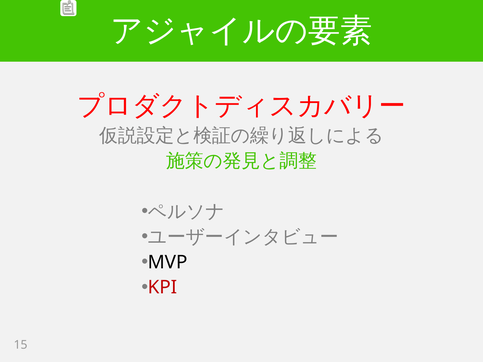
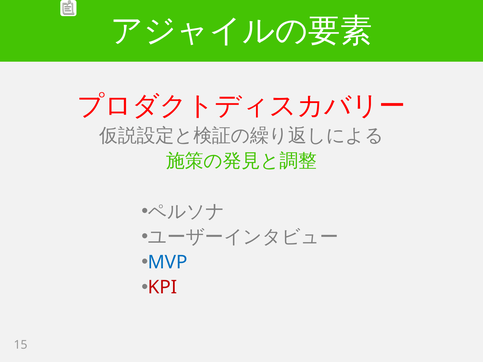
MVP colour: black -> blue (168, 262)
